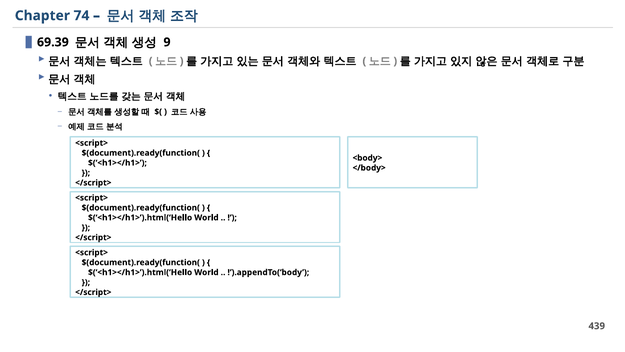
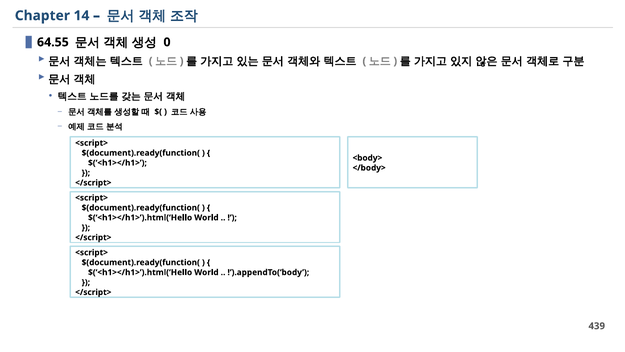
74: 74 -> 14 (81, 16)
69.39: 69.39 -> 64.55 (53, 42)
9: 9 -> 0 (167, 42)
